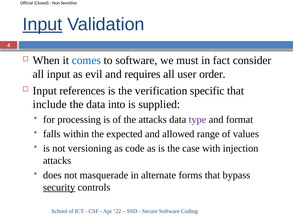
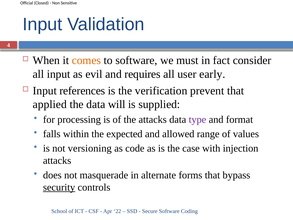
Input underline: present -> none (42, 24)
comes colour: blue -> orange (86, 60)
order: order -> early (212, 74)
specific: specific -> prevent (207, 91)
include: include -> applied (50, 104)
into: into -> will (117, 104)
